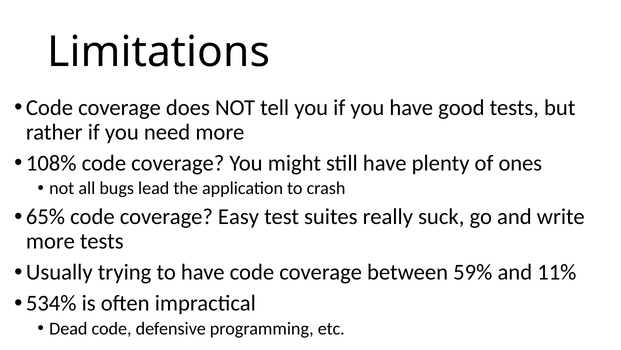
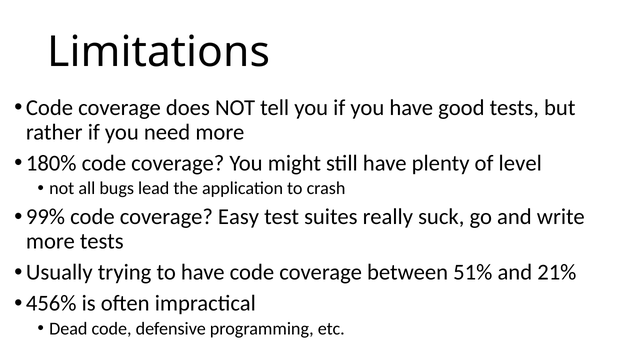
108%: 108% -> 180% (51, 163)
ones: ones -> level (520, 163)
65%: 65% -> 99% (45, 217)
59%: 59% -> 51% (473, 272)
11%: 11% -> 21% (557, 272)
534%: 534% -> 456% (51, 303)
